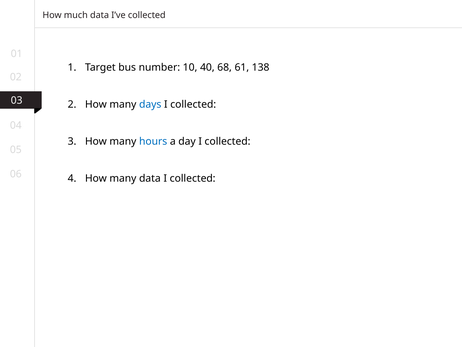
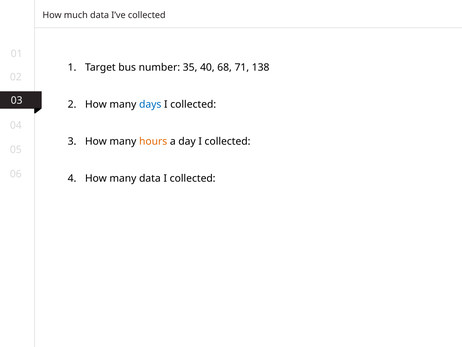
10: 10 -> 35 (190, 67)
61: 61 -> 71 (242, 67)
hours colour: blue -> orange (153, 141)
